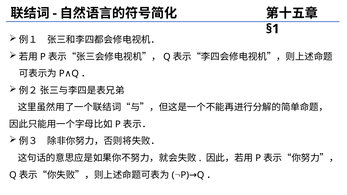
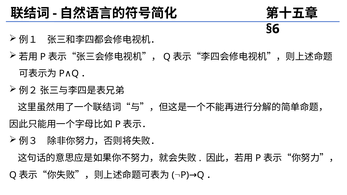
§1: §1 -> §6 (273, 29)
